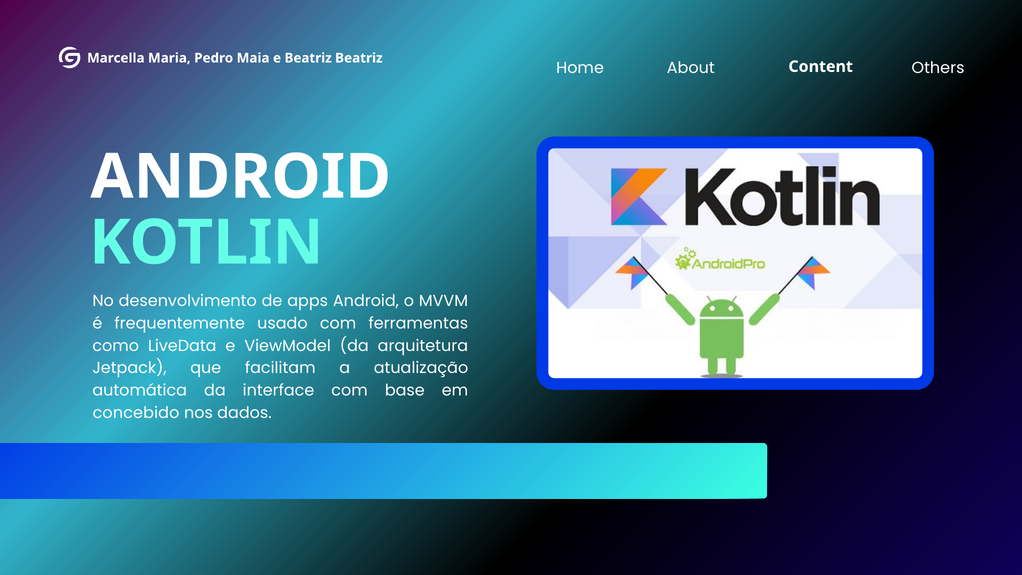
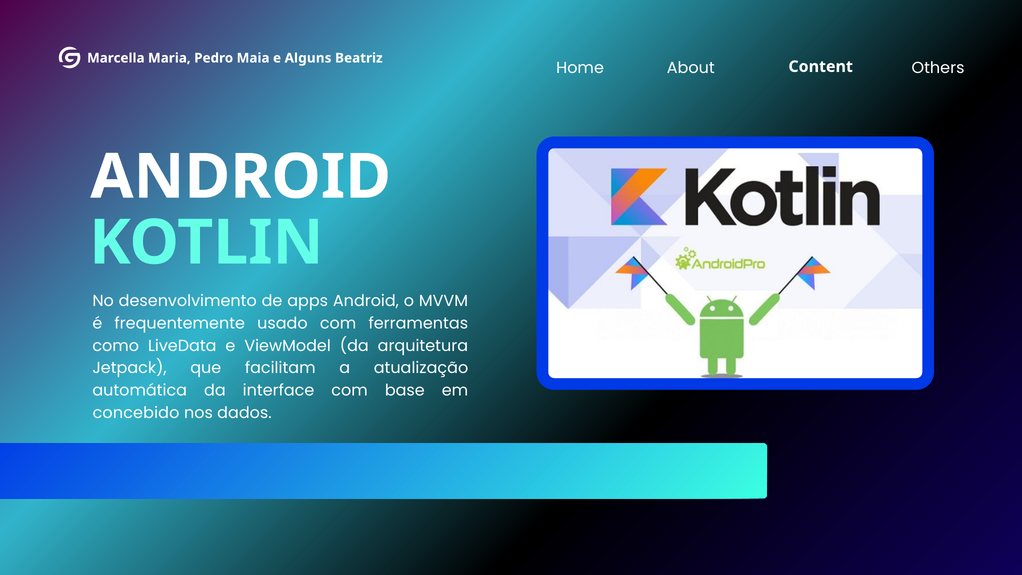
e Beatriz: Beatriz -> Alguns (308, 58)
